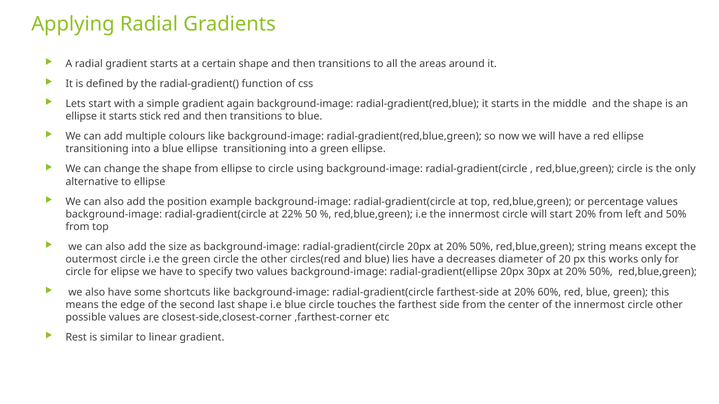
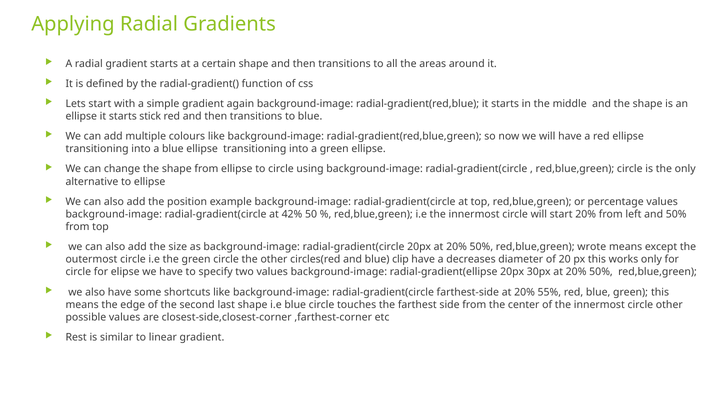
22%: 22% -> 42% (292, 214)
string: string -> wrote (592, 247)
lies: lies -> clip (400, 260)
60%: 60% -> 55% (549, 292)
